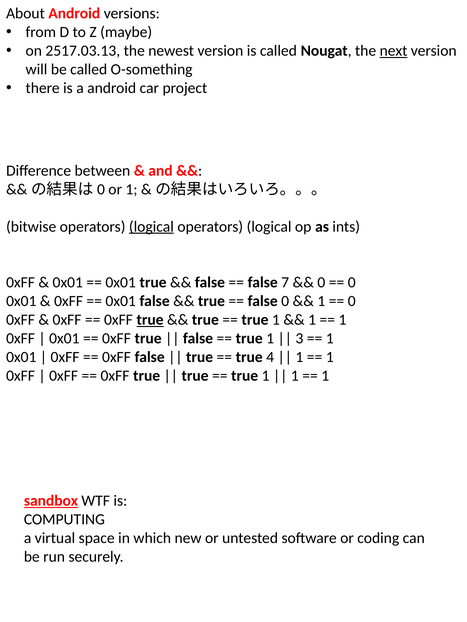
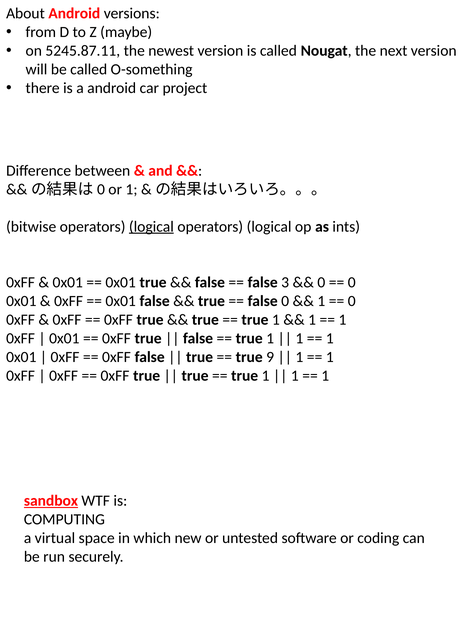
2517.03.13: 2517.03.13 -> 5245.87.11 (83, 51)
next underline: present -> none (393, 51)
7: 7 -> 3 (285, 283)
true underline: present -> none (150, 320)
3: 3 -> 1 (299, 339)
4: 4 -> 9 (270, 358)
